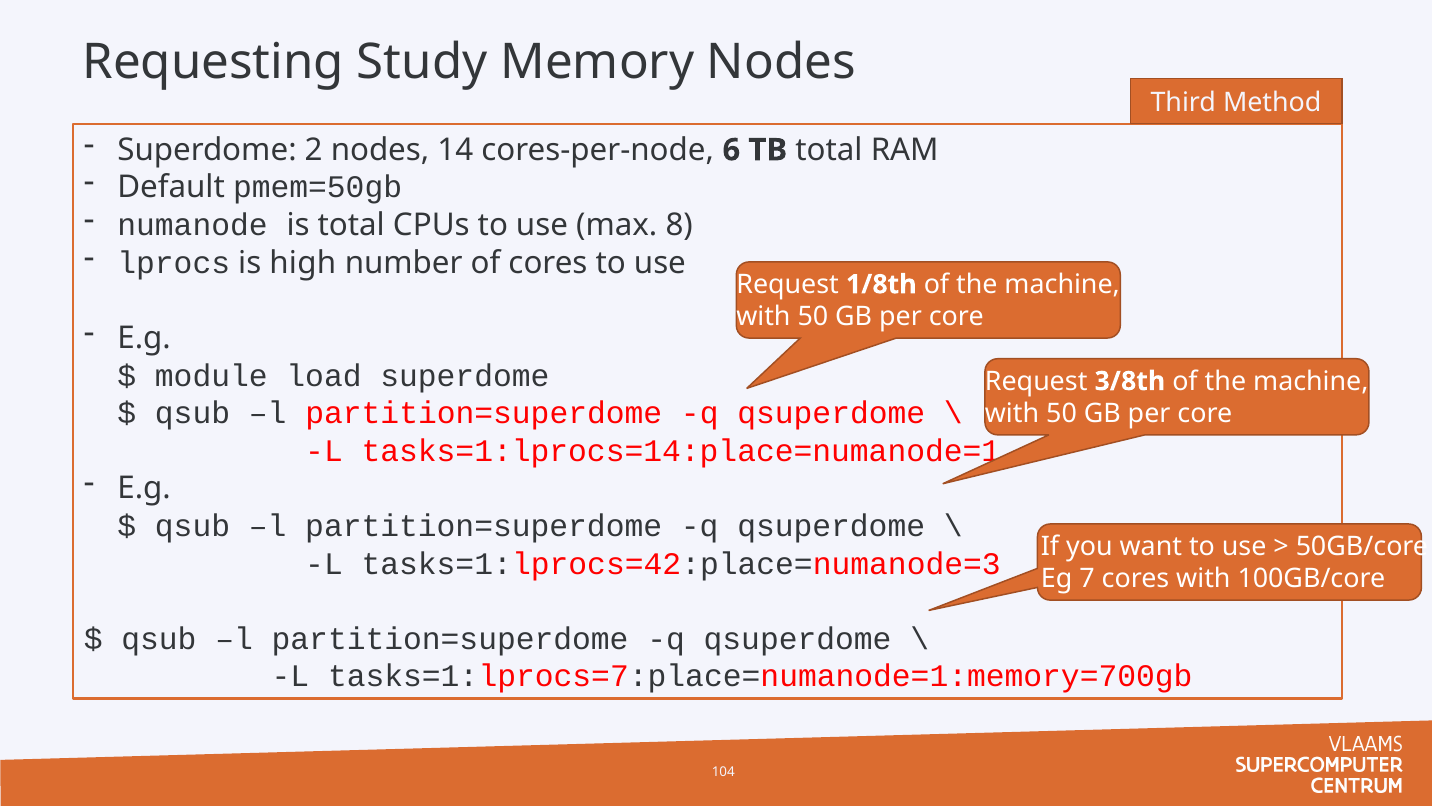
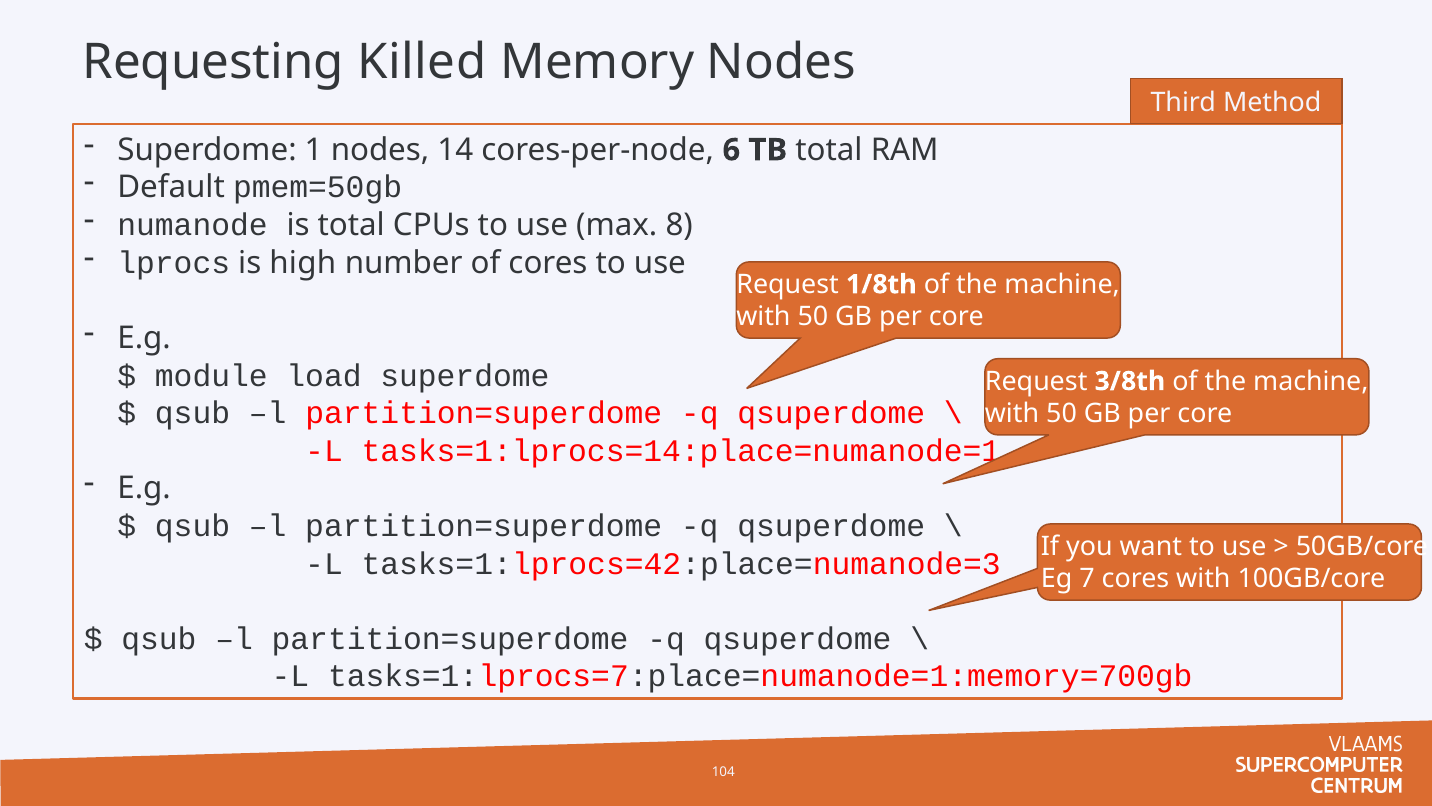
Study: Study -> Killed (422, 63)
2: 2 -> 1 (314, 150)
